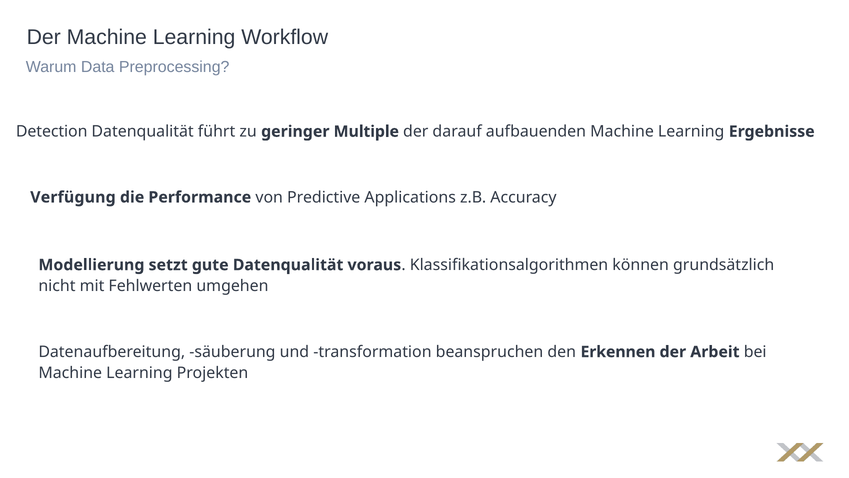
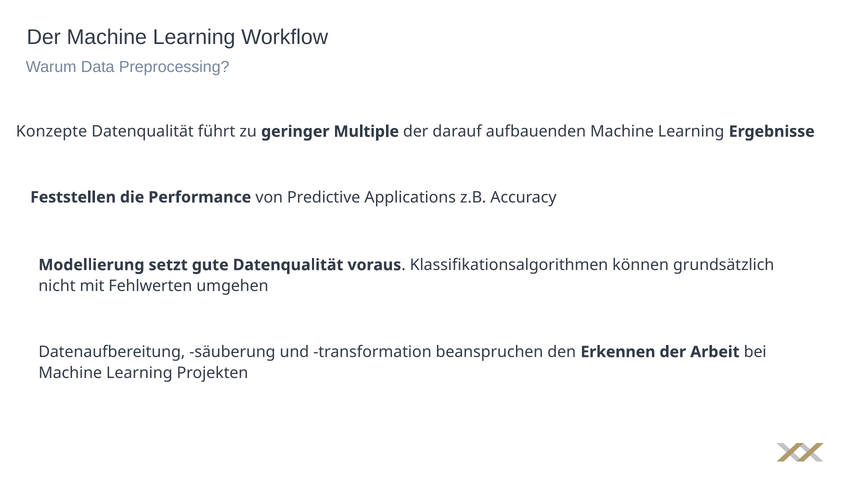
Detection: Detection -> Konzepte (52, 131)
Verfügung: Verfügung -> Feststellen (73, 197)
